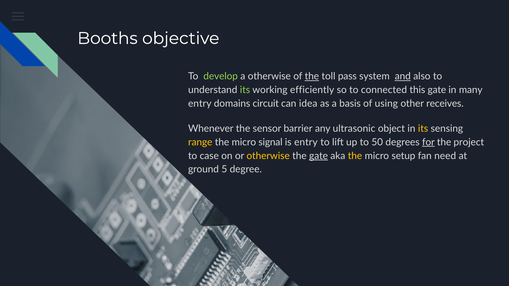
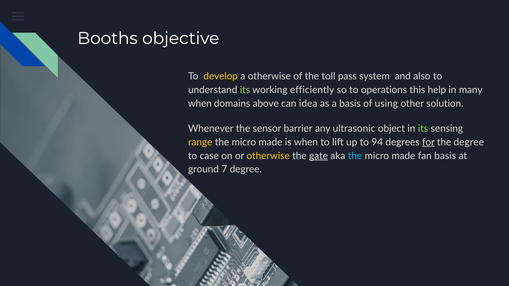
develop colour: light green -> yellow (221, 76)
the underline: present -> none (312, 76)
and underline: present -> none (403, 76)
connected: connected -> operations (384, 90)
this gate: gate -> help (437, 90)
entry: entry -> when (200, 104)
circuit: circuit -> above (266, 104)
receives: receives -> solution (445, 104)
its colour: yellow -> light green (423, 129)
signal: signal -> made (270, 142)
is entry: entry -> when (306, 142)
50: 50 -> 94 (377, 142)
the project: project -> degree (469, 142)
the colour: yellow -> light blue (355, 156)
setup: setup -> made (403, 156)
fan need: need -> basis (445, 156)
5: 5 -> 7 (224, 170)
